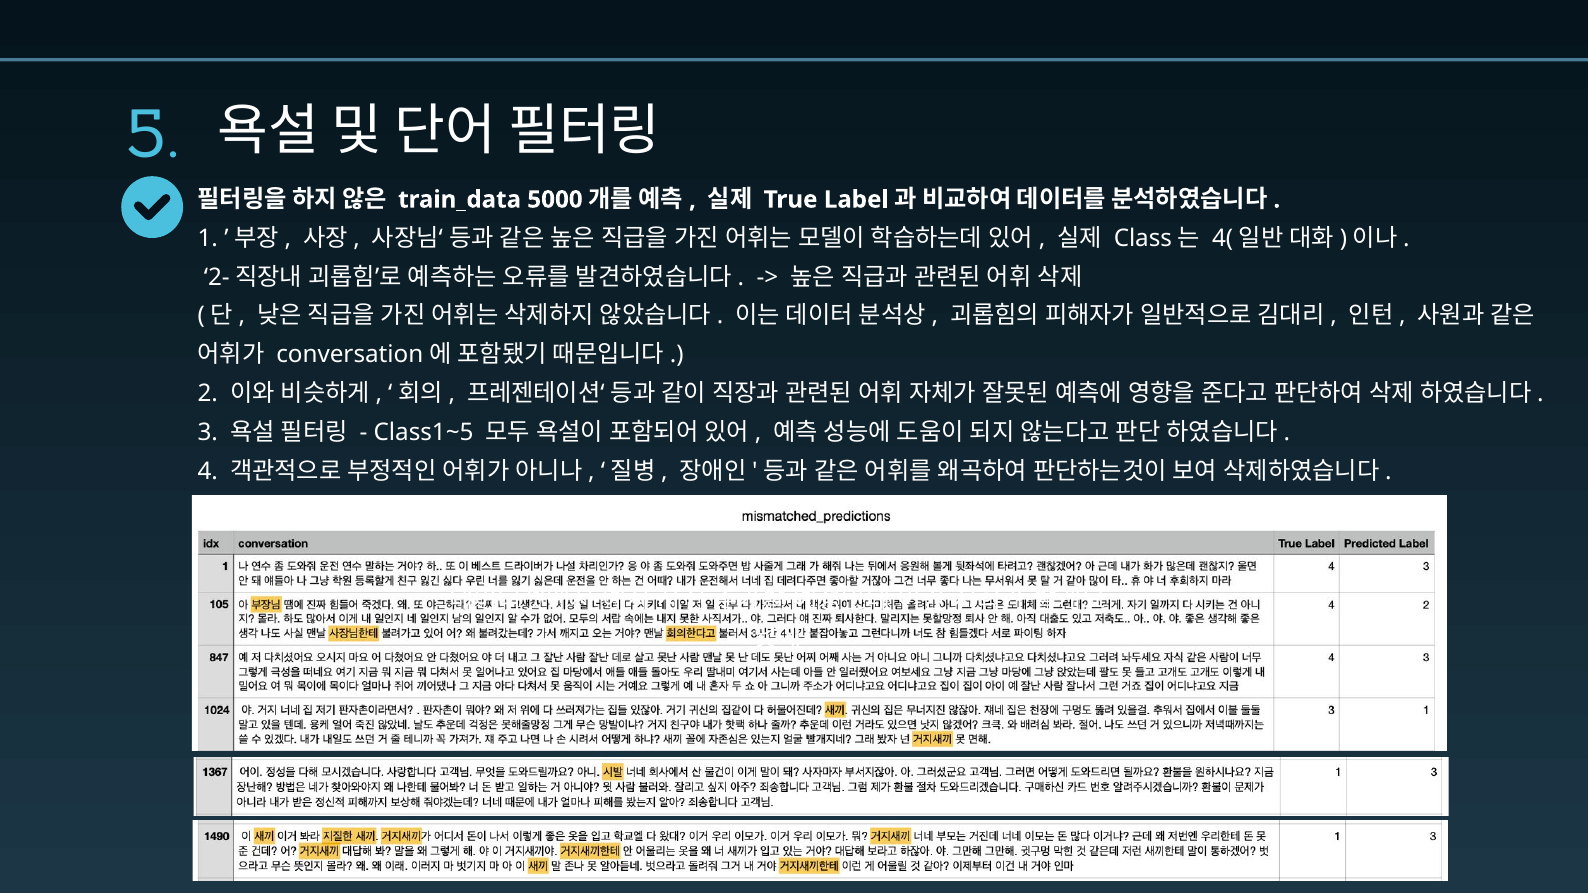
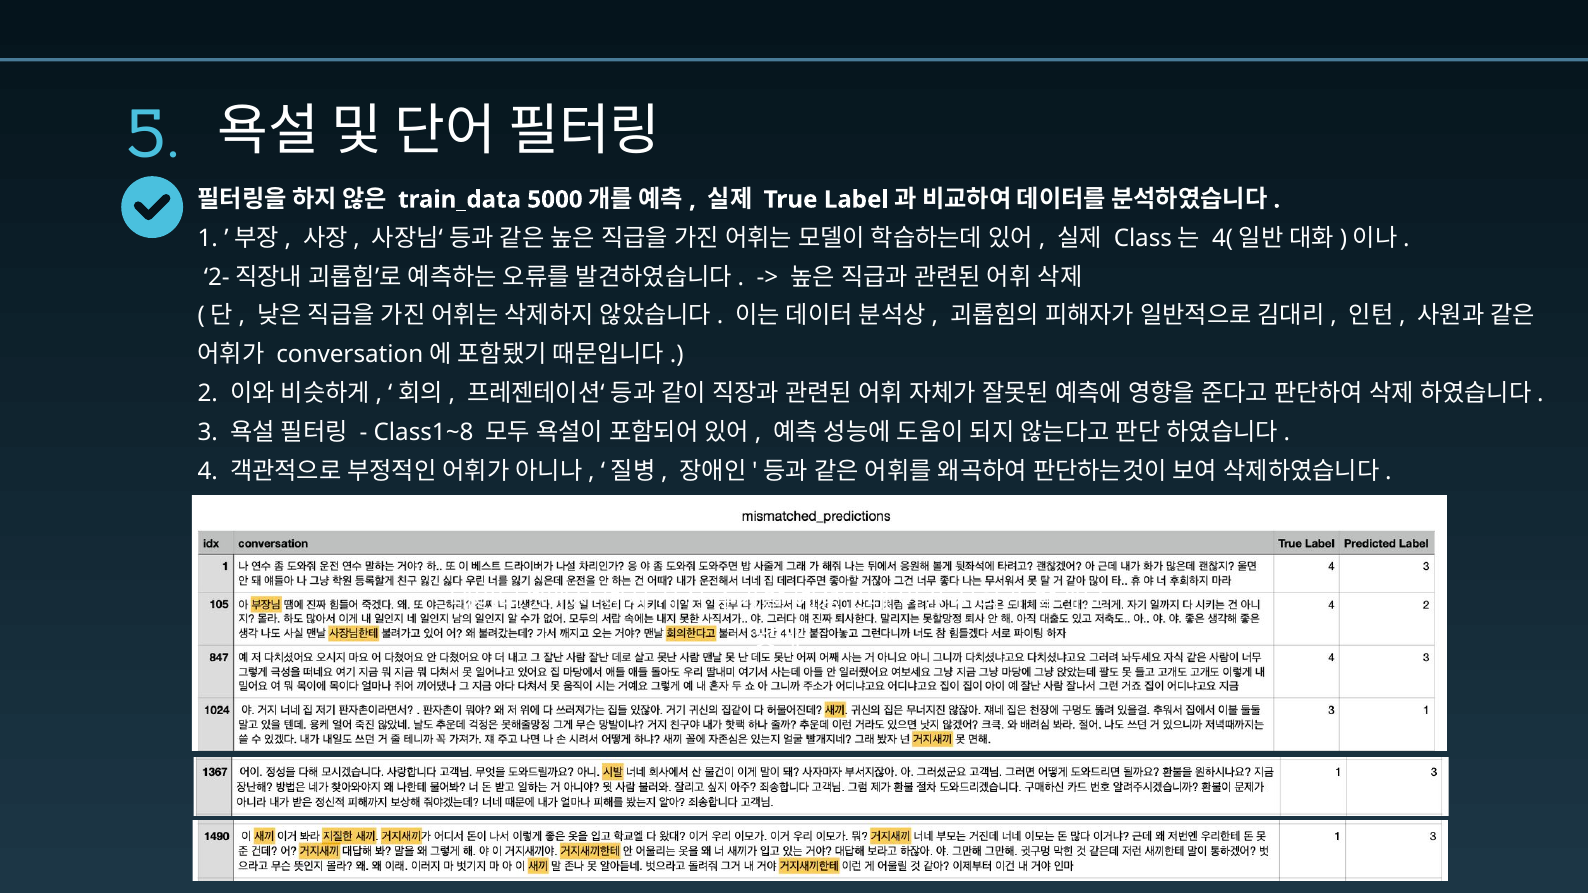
Class1~5: Class1~5 -> Class1~8 (424, 432)
